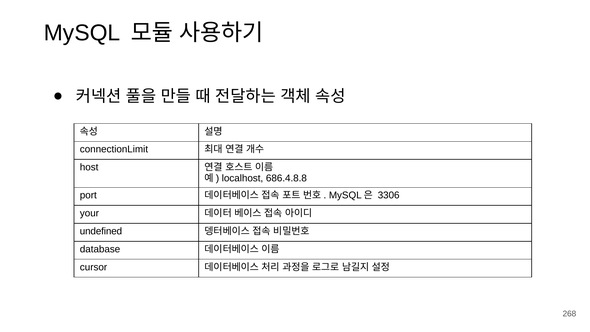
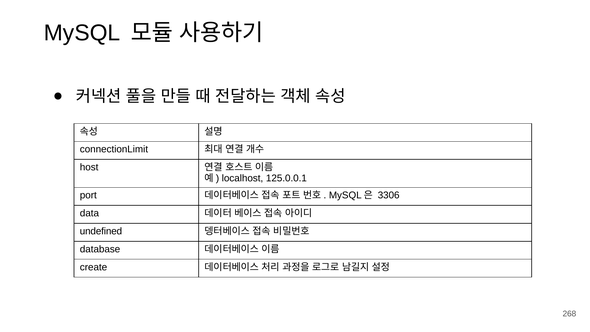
686.4.8.8: 686.4.8.8 -> 125.0.0.1 (286, 178)
your: your -> data (89, 213)
cursor: cursor -> create (94, 267)
